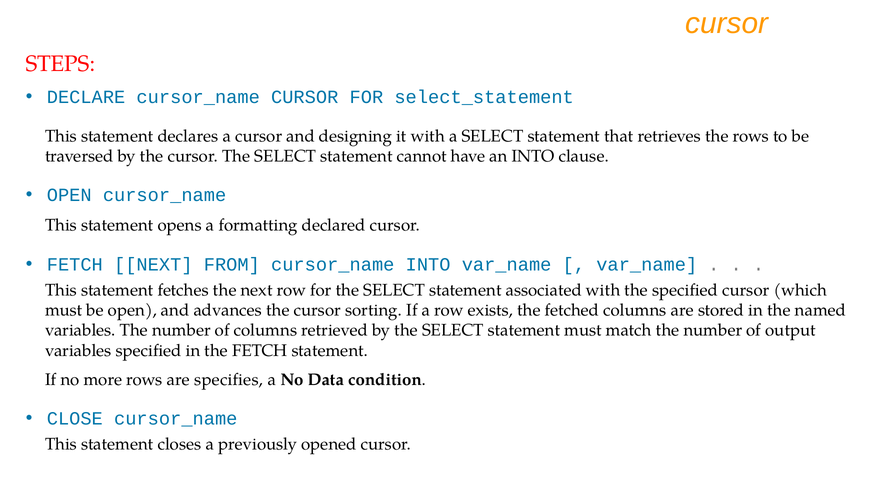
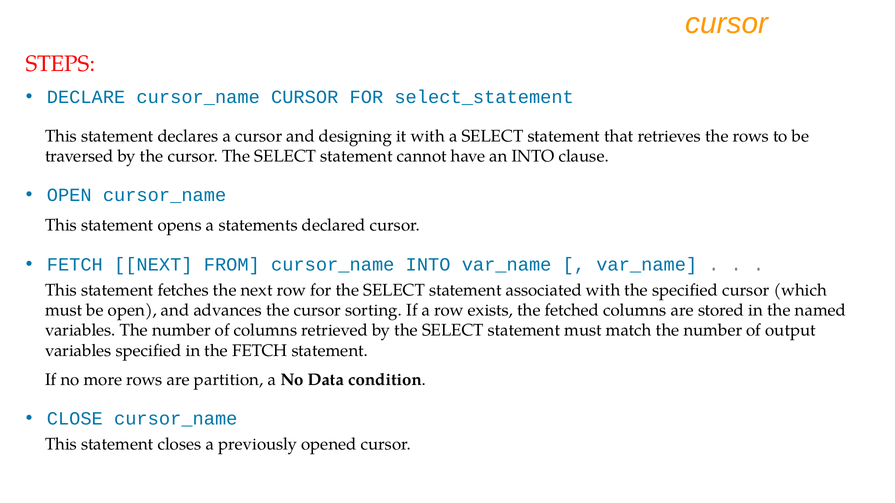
formatting: formatting -> statements (258, 226)
specifies: specifies -> partition (229, 380)
